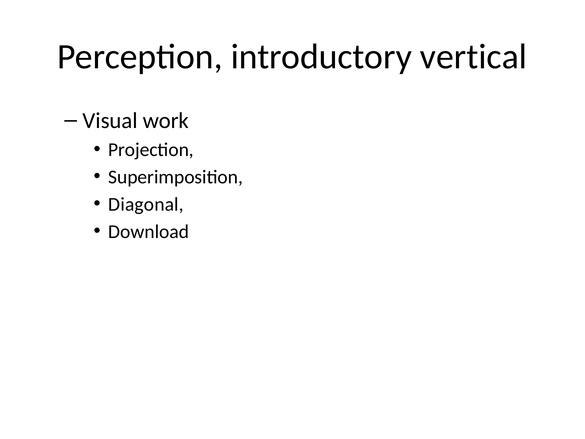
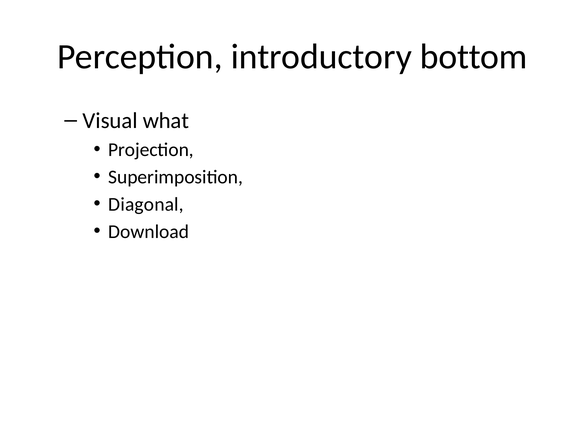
vertical: vertical -> bottom (474, 57)
work: work -> what (166, 121)
